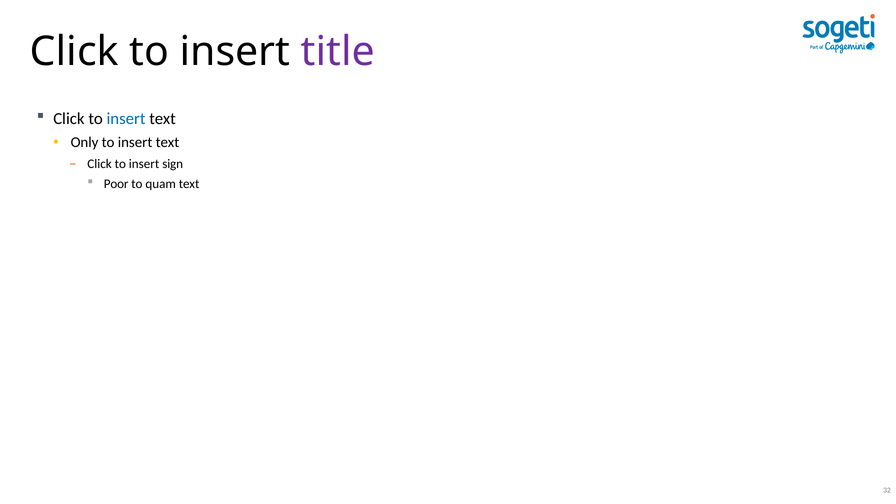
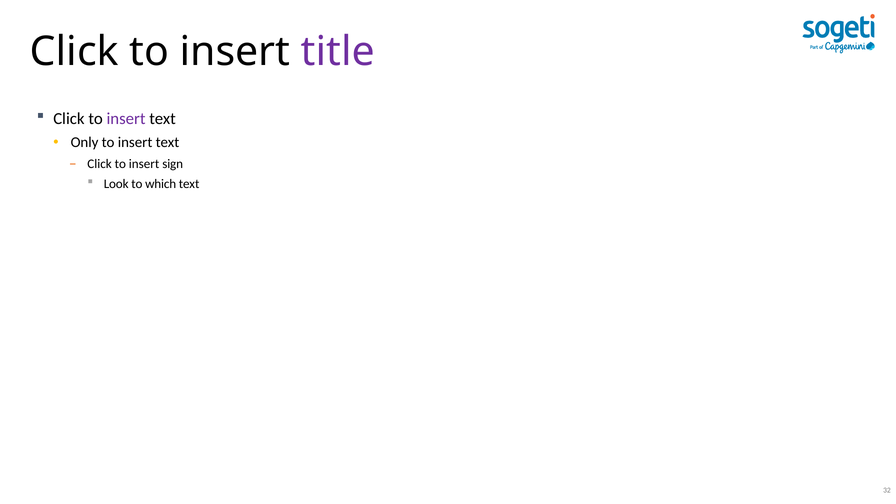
insert colour: blue -> purple (126, 119)
Poor: Poor -> Look (116, 184)
quam: quam -> which (161, 184)
